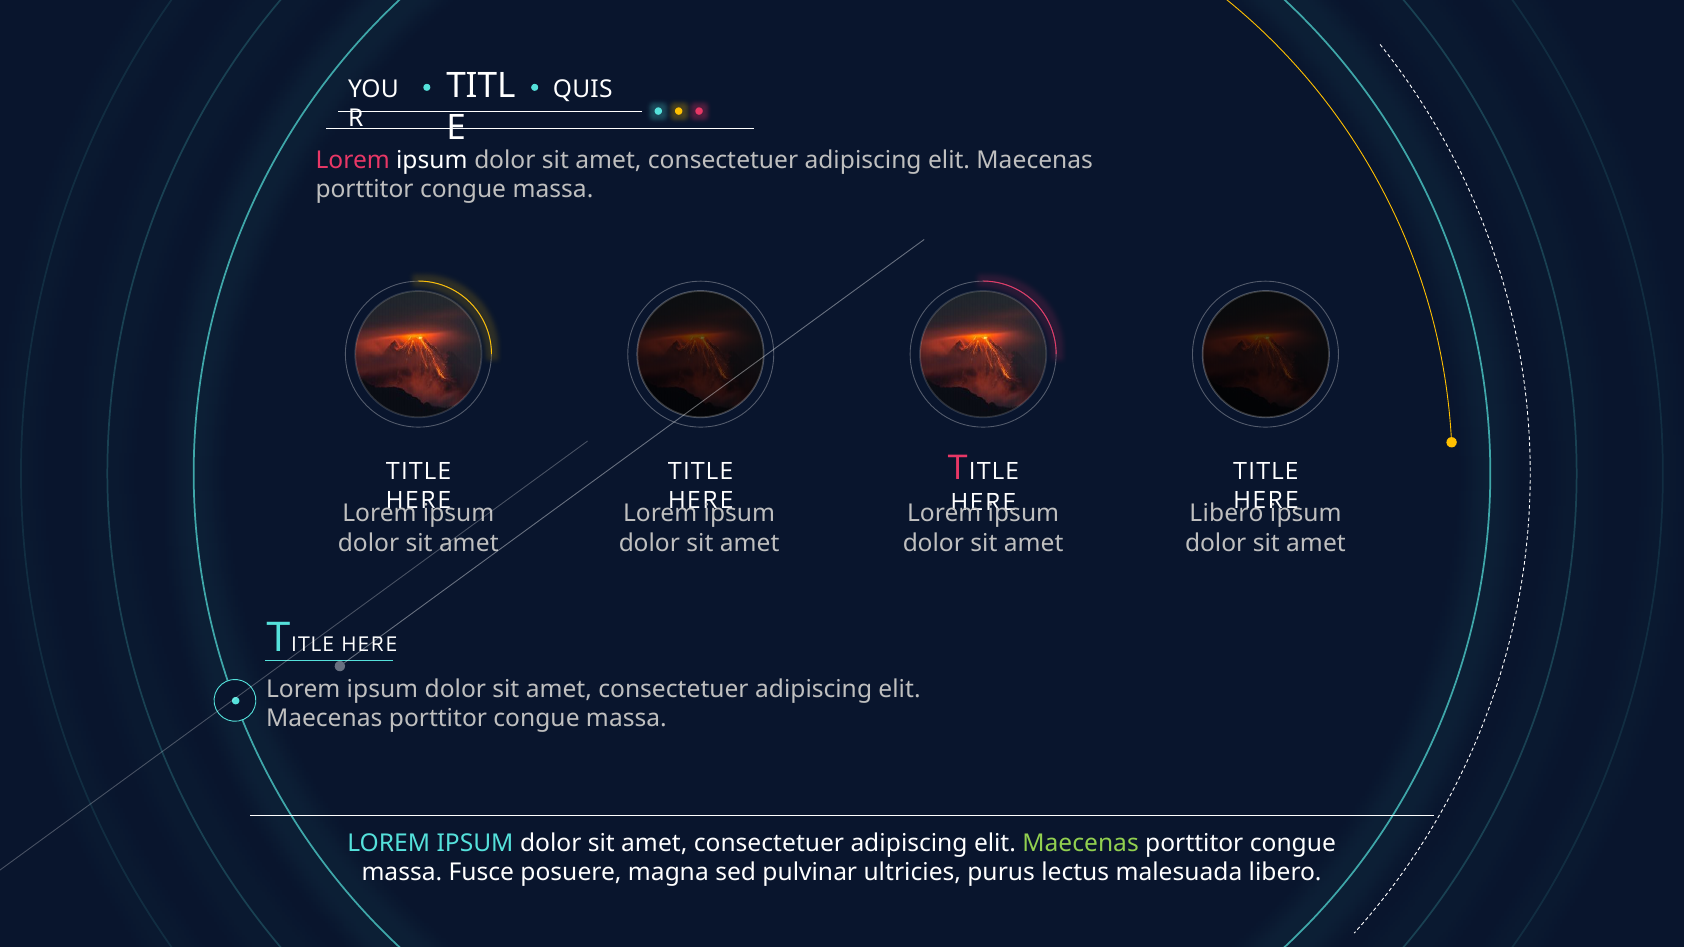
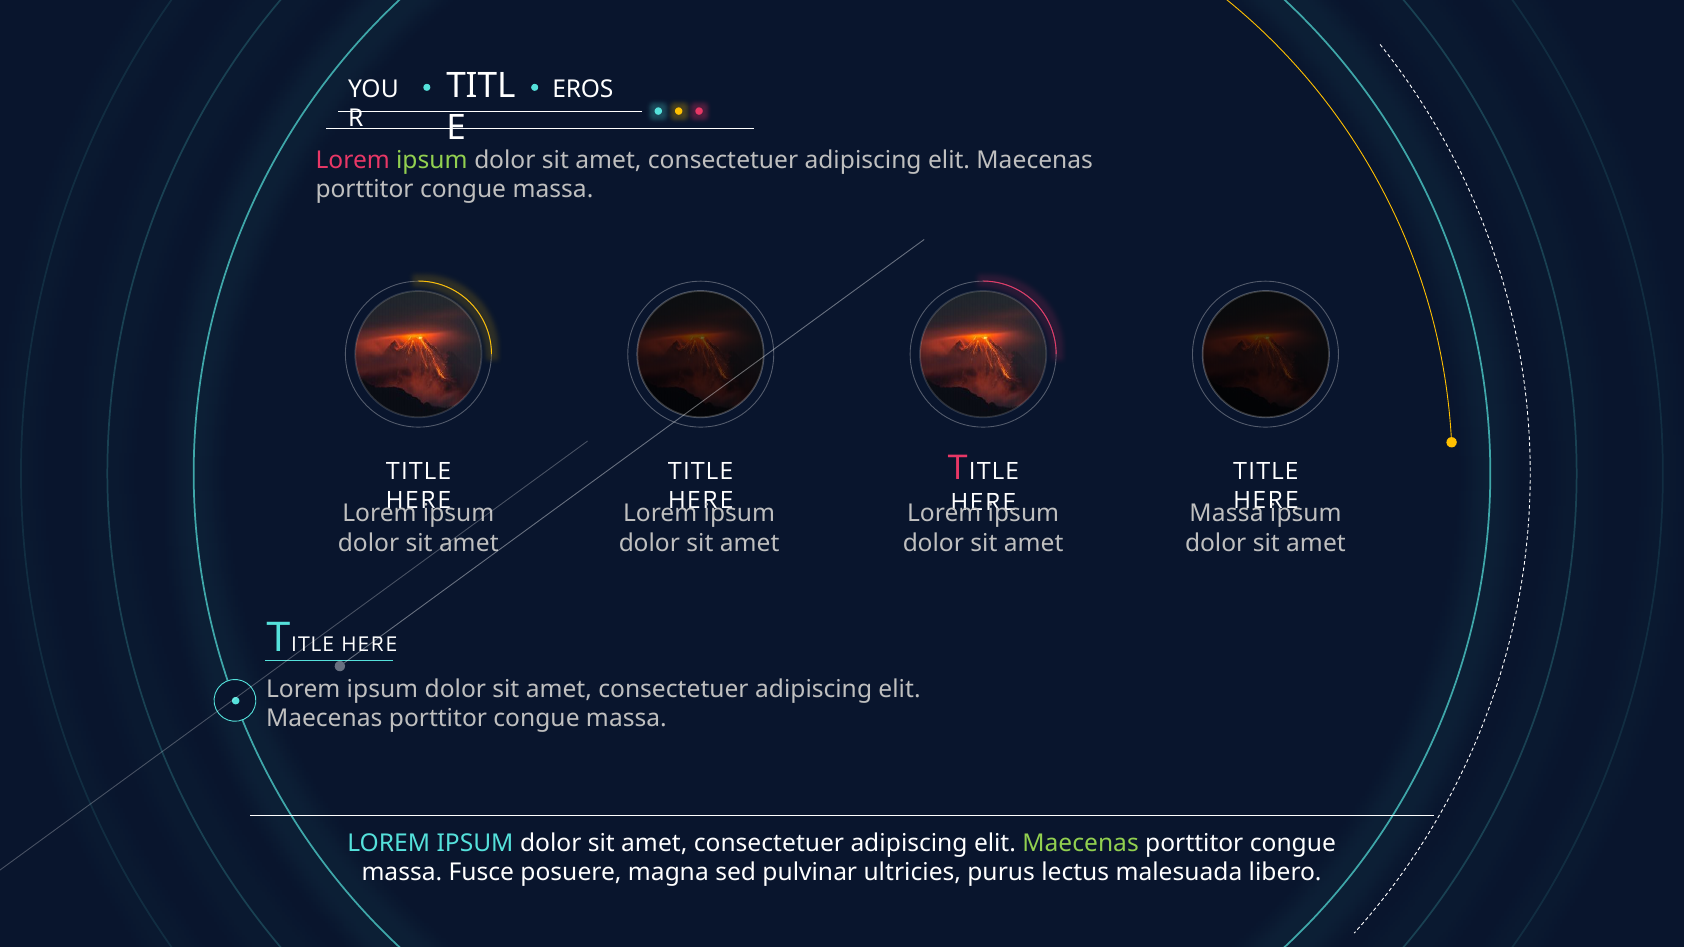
QUIS: QUIS -> EROS (583, 89)
ipsum colour: white -> light green (432, 160)
Libero: Libero -> Massa (1226, 514)
